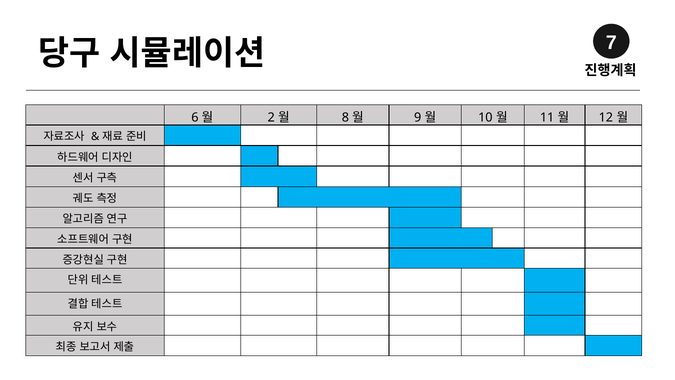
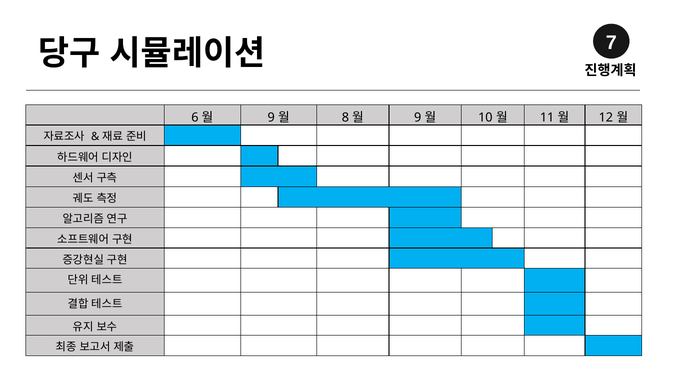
2: 2 -> 9 (271, 118)
